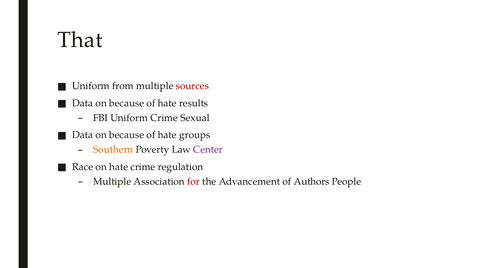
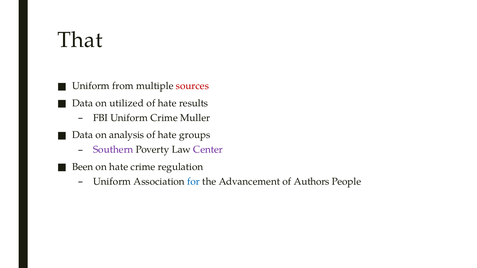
because: because -> utilized (127, 103)
Sexual: Sexual -> Muller (195, 118)
because: because -> analysis (127, 135)
Southern colour: orange -> purple (113, 150)
Race: Race -> Been (83, 167)
Multiple: Multiple -> Uniform (112, 182)
for colour: red -> blue (194, 182)
